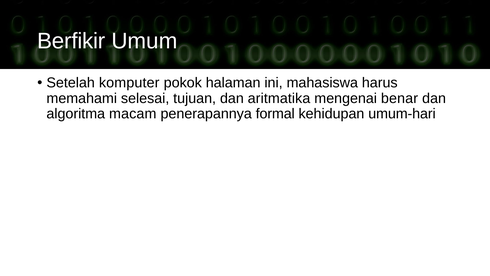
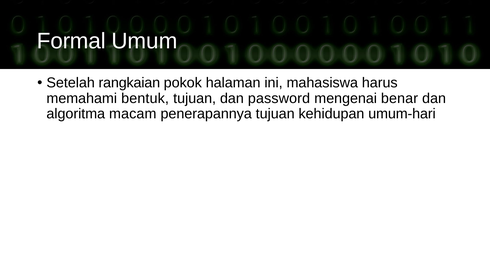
Berfikir: Berfikir -> Formal (71, 41)
komputer: komputer -> rangkaian (129, 83)
selesai: selesai -> bentuk (145, 98)
aritmatika: aritmatika -> password (279, 98)
penerapannya formal: formal -> tujuan (275, 114)
